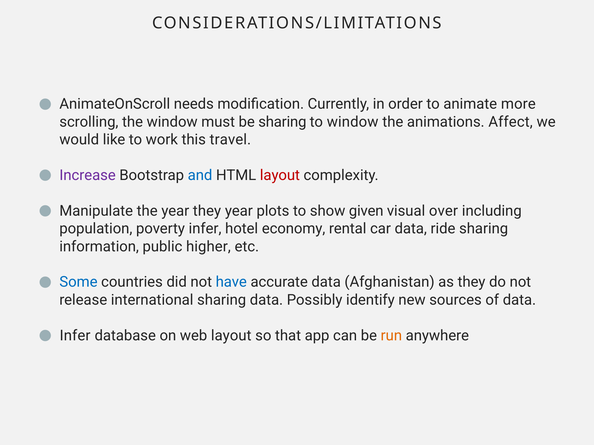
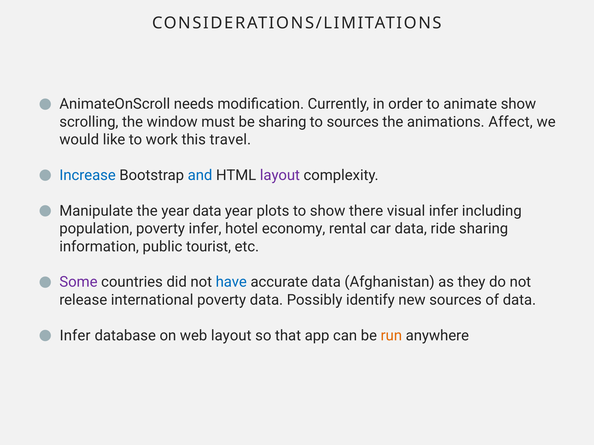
animate more: more -> show (518, 104)
to window: window -> sources (353, 122)
Increase colour: purple -> blue (88, 175)
layout colour: red -> purple (280, 175)
year they: they -> data (207, 211)
given: given -> there (366, 211)
visual over: over -> infer (444, 211)
higher: higher -> tourist (209, 247)
Some colour: blue -> purple (78, 282)
international sharing: sharing -> poverty (222, 300)
